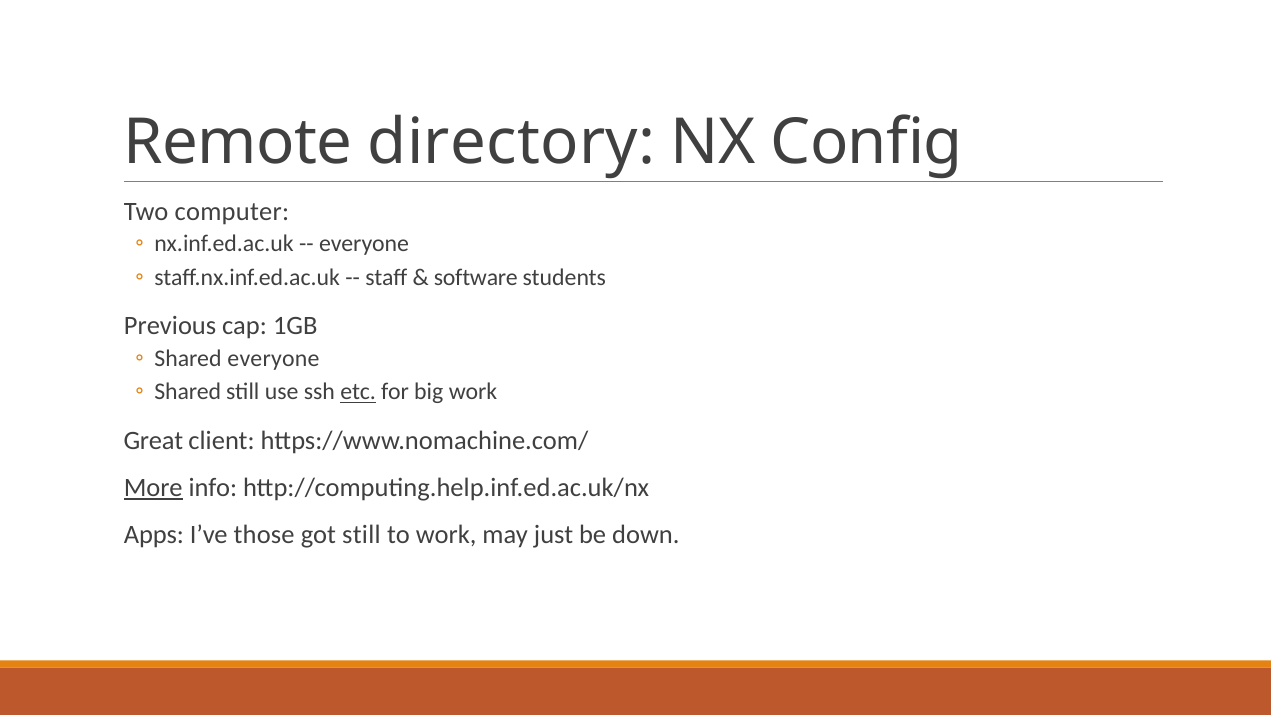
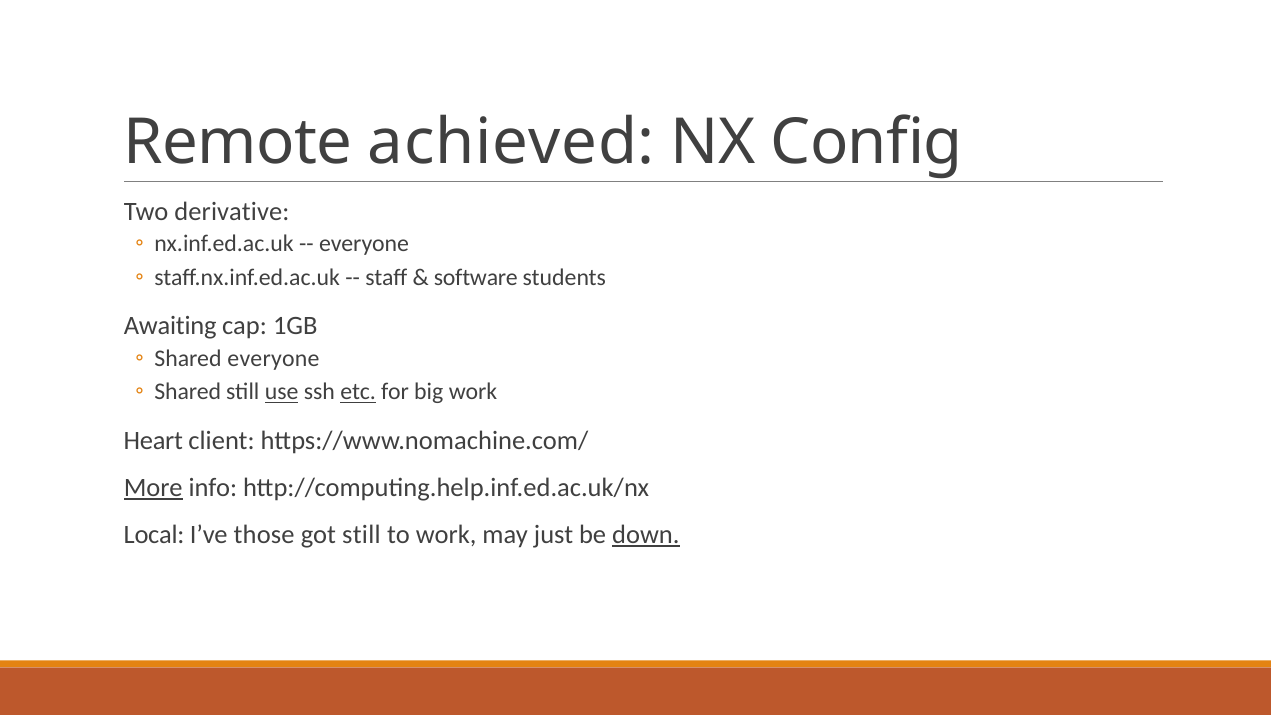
directory: directory -> achieved (511, 142)
computer: computer -> derivative (232, 211)
Previous: Previous -> Awaiting (170, 326)
use underline: none -> present (282, 392)
Great: Great -> Heart (153, 440)
Apps: Apps -> Local (154, 535)
down underline: none -> present (646, 535)
